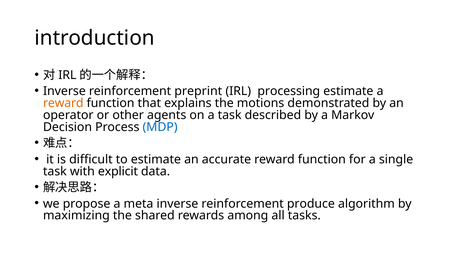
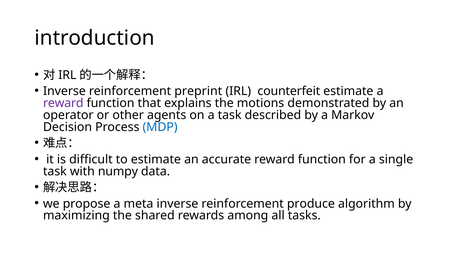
processing: processing -> counterfeit (289, 91)
reward colour: orange -> purple (63, 103)
explicit: explicit -> numpy (118, 171)
